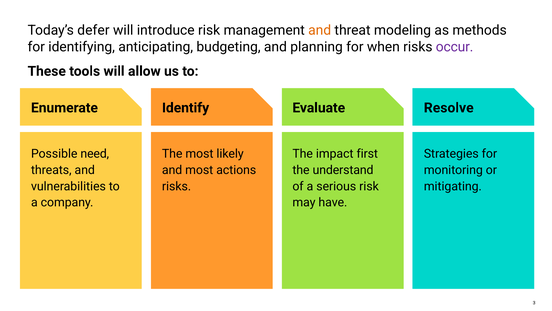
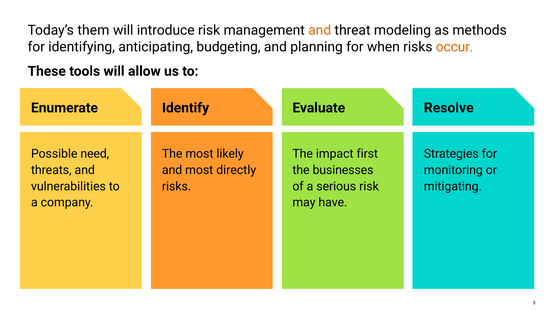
defer: defer -> them (93, 30)
occur colour: purple -> orange (455, 47)
actions: actions -> directly (236, 170)
understand: understand -> businesses (343, 170)
